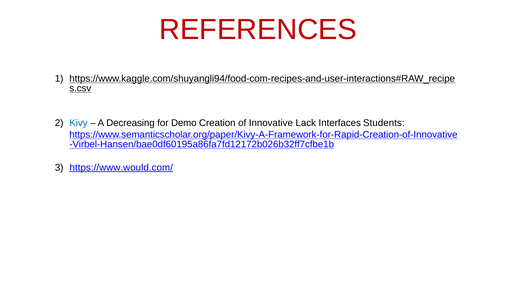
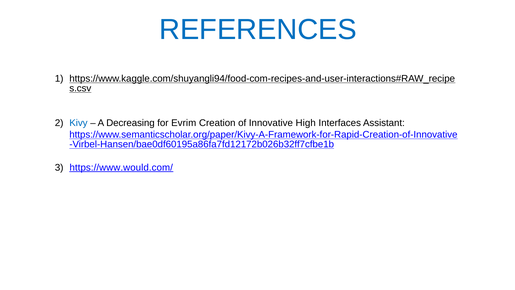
REFERENCES colour: red -> blue (258, 29)
Demo: Demo -> Evrim (184, 123)
Lack: Lack -> High (306, 123)
Students: Students -> Assistant (384, 123)
